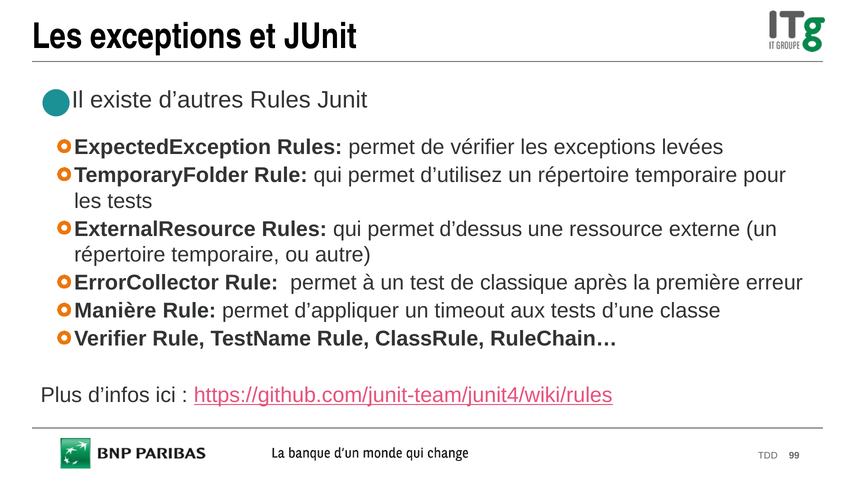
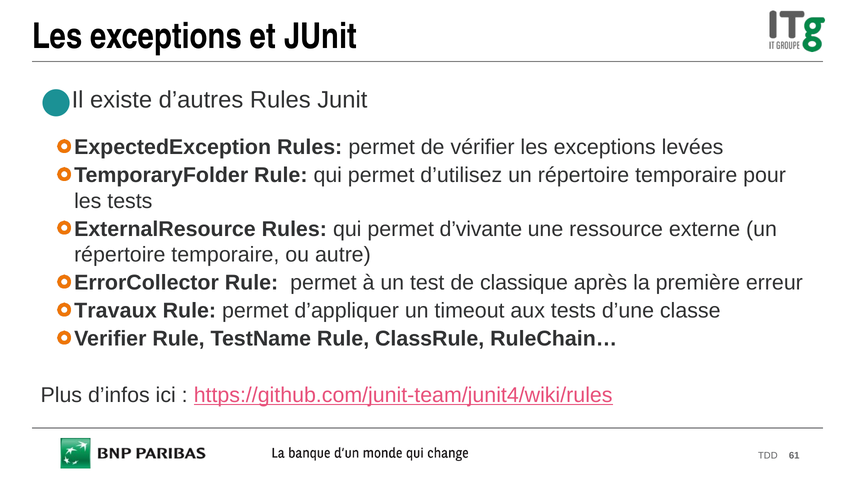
d’dessus: d’dessus -> d’vivante (481, 229)
Manière: Manière -> Travaux (115, 311)
99: 99 -> 61 (794, 455)
